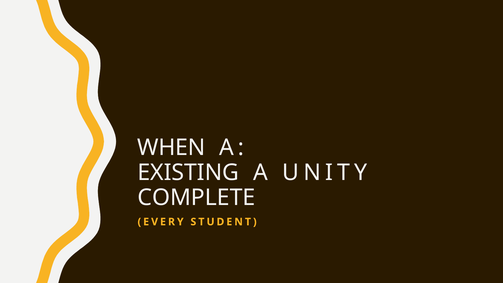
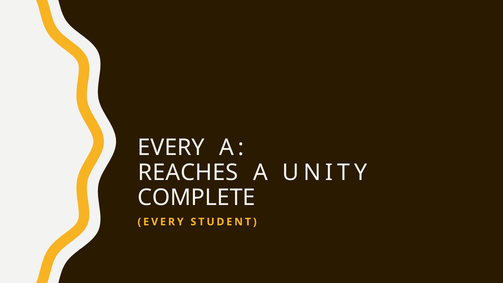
WHEN: WHEN -> EVERY (171, 148)
EXISTING: EXISTING -> REACHES (188, 173)
